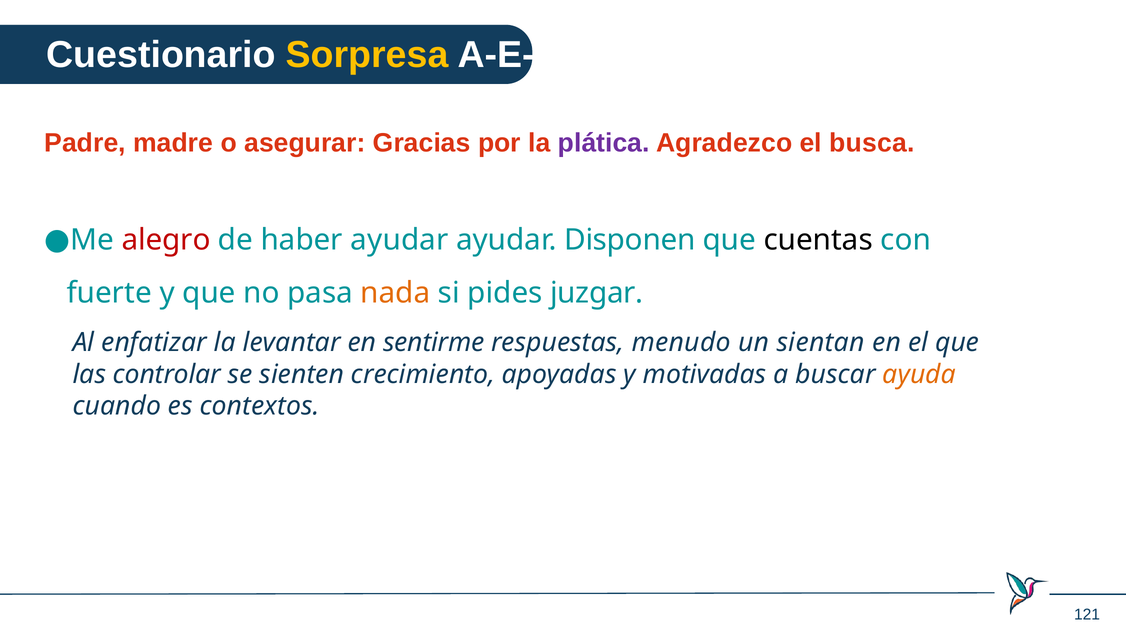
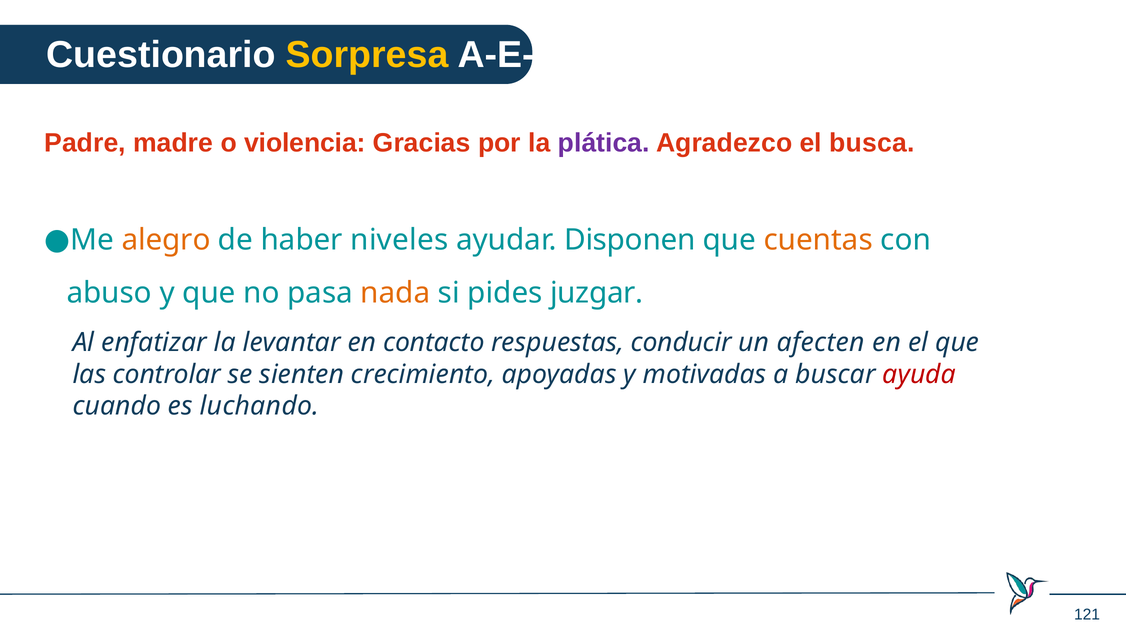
asegurar: asegurar -> violencia (305, 143)
alegro colour: red -> orange (166, 240)
haber ayudar: ayudar -> niveles (399, 240)
cuentas colour: black -> orange (818, 240)
fuerte: fuerte -> abuso (109, 293)
sentirme: sentirme -> contacto (434, 343)
menudo: menudo -> conducir (681, 343)
sientan: sientan -> afecten (821, 343)
ayuda colour: orange -> red (919, 375)
contextos: contextos -> luchando (259, 406)
